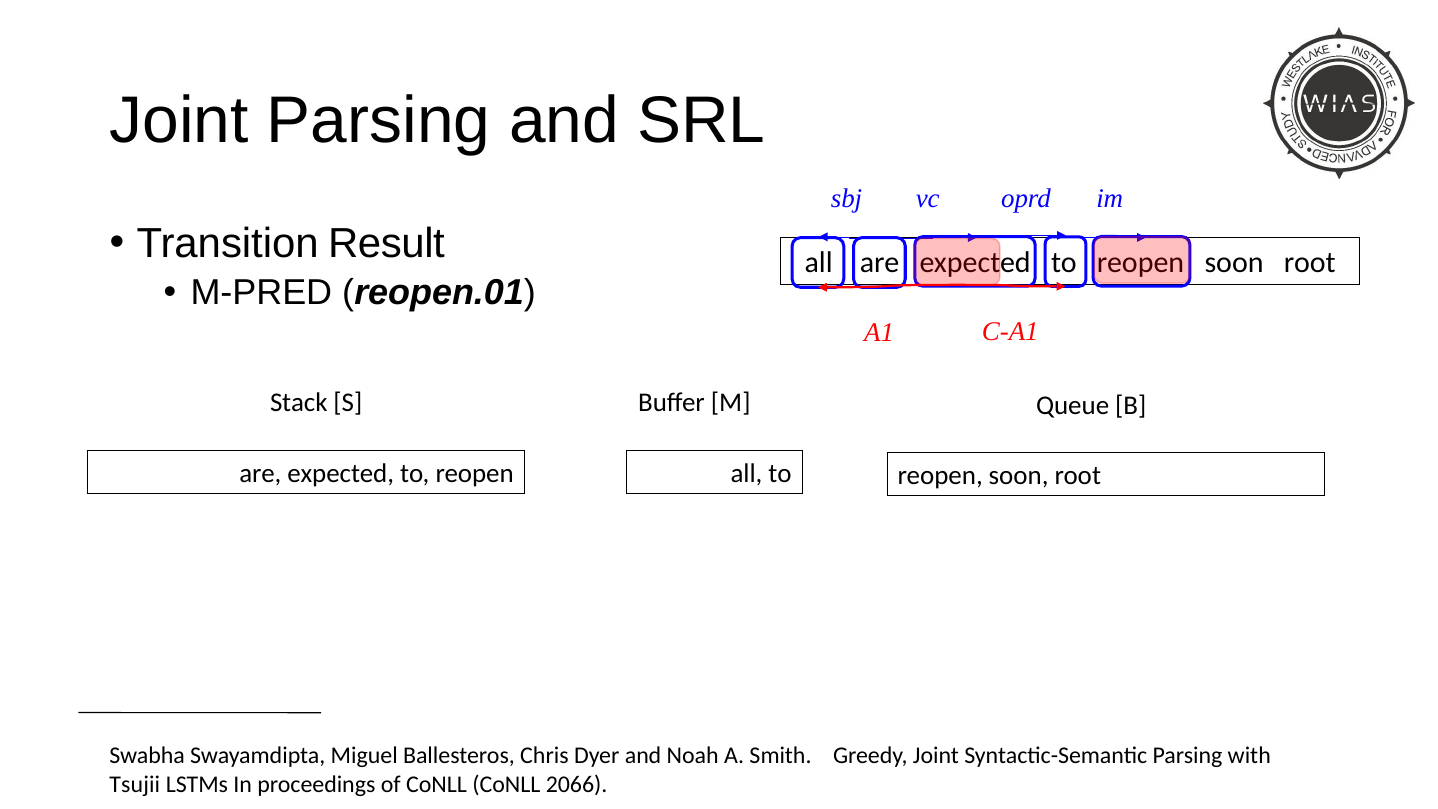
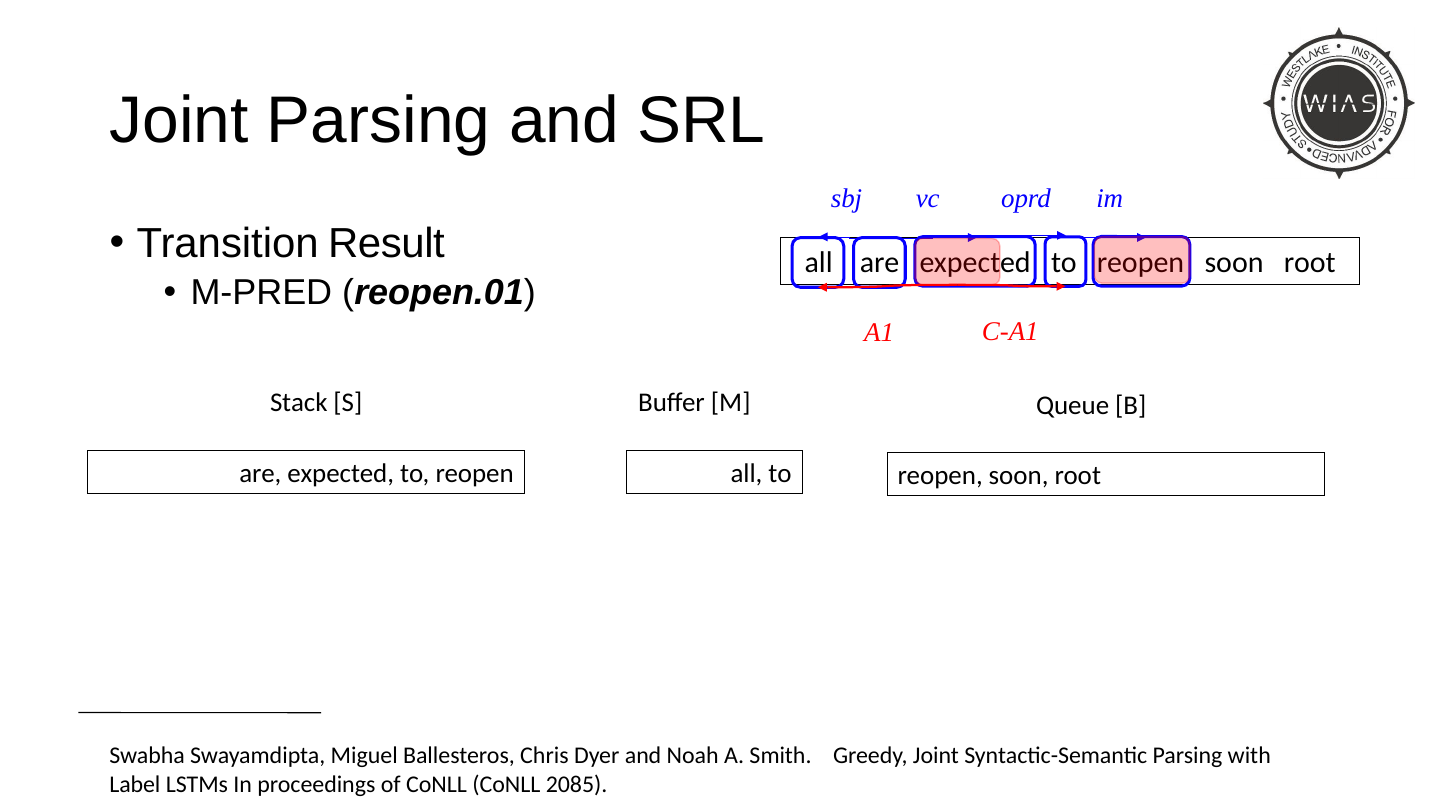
Tsujii: Tsujii -> Label (135, 785)
2066: 2066 -> 2085 (577, 785)
